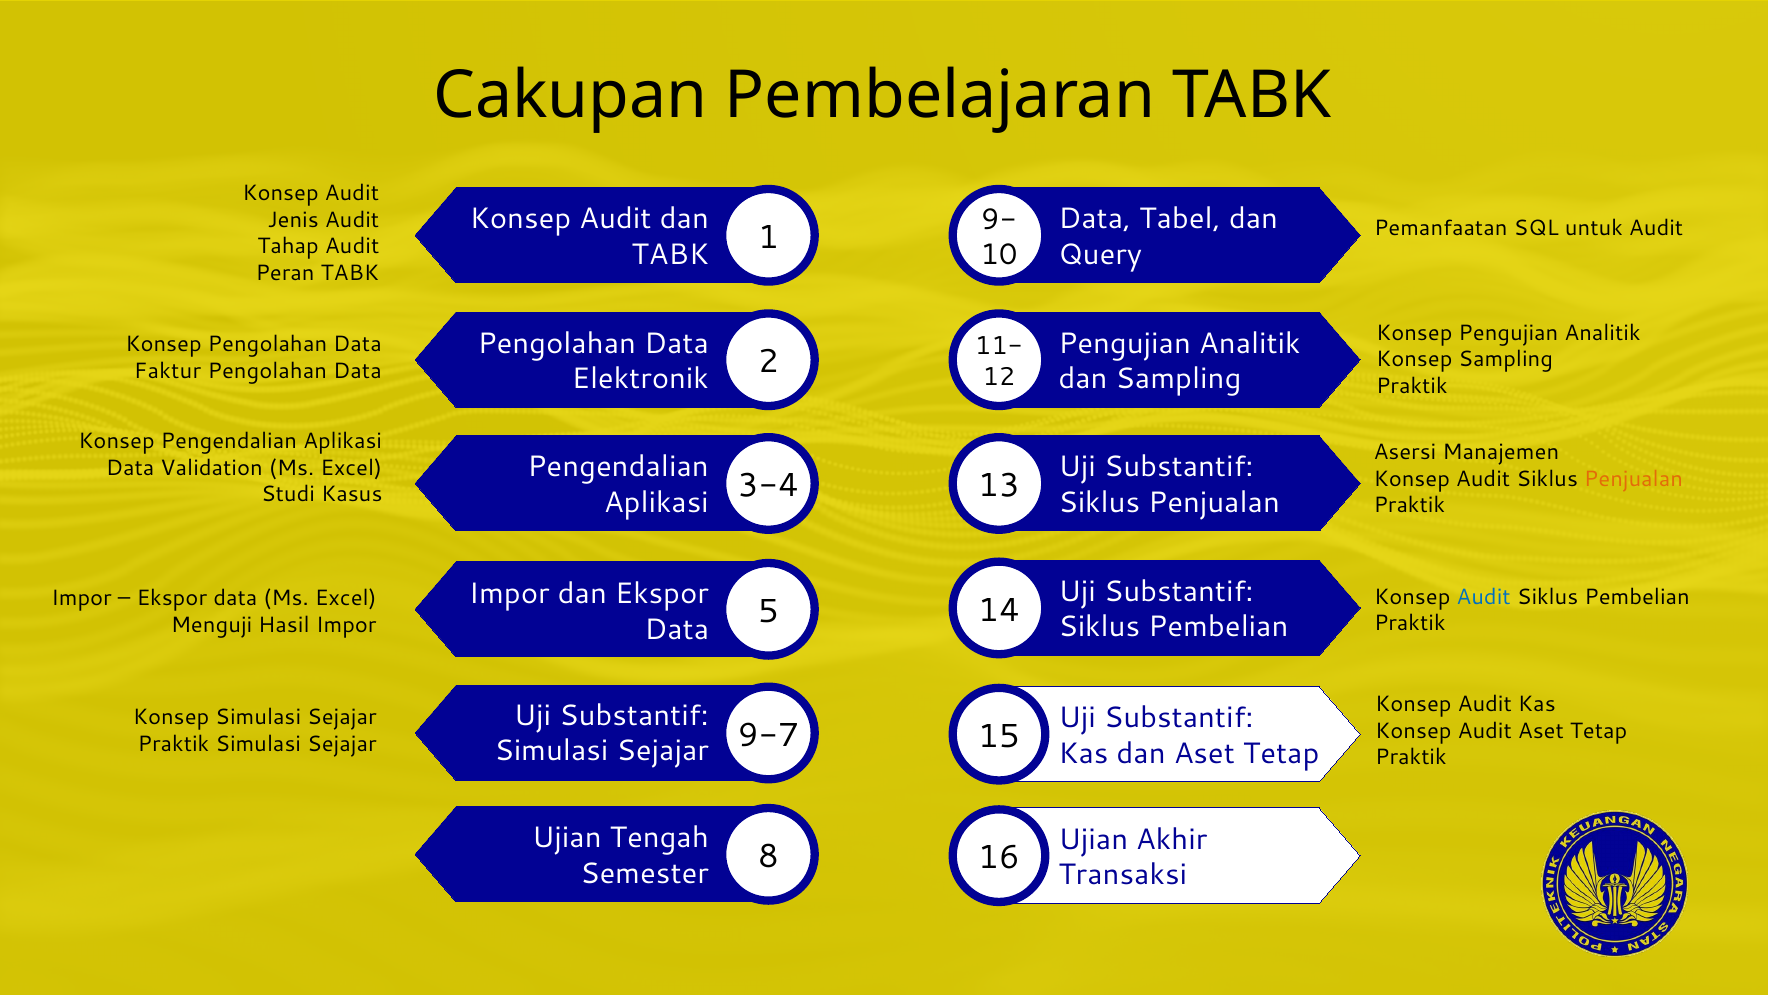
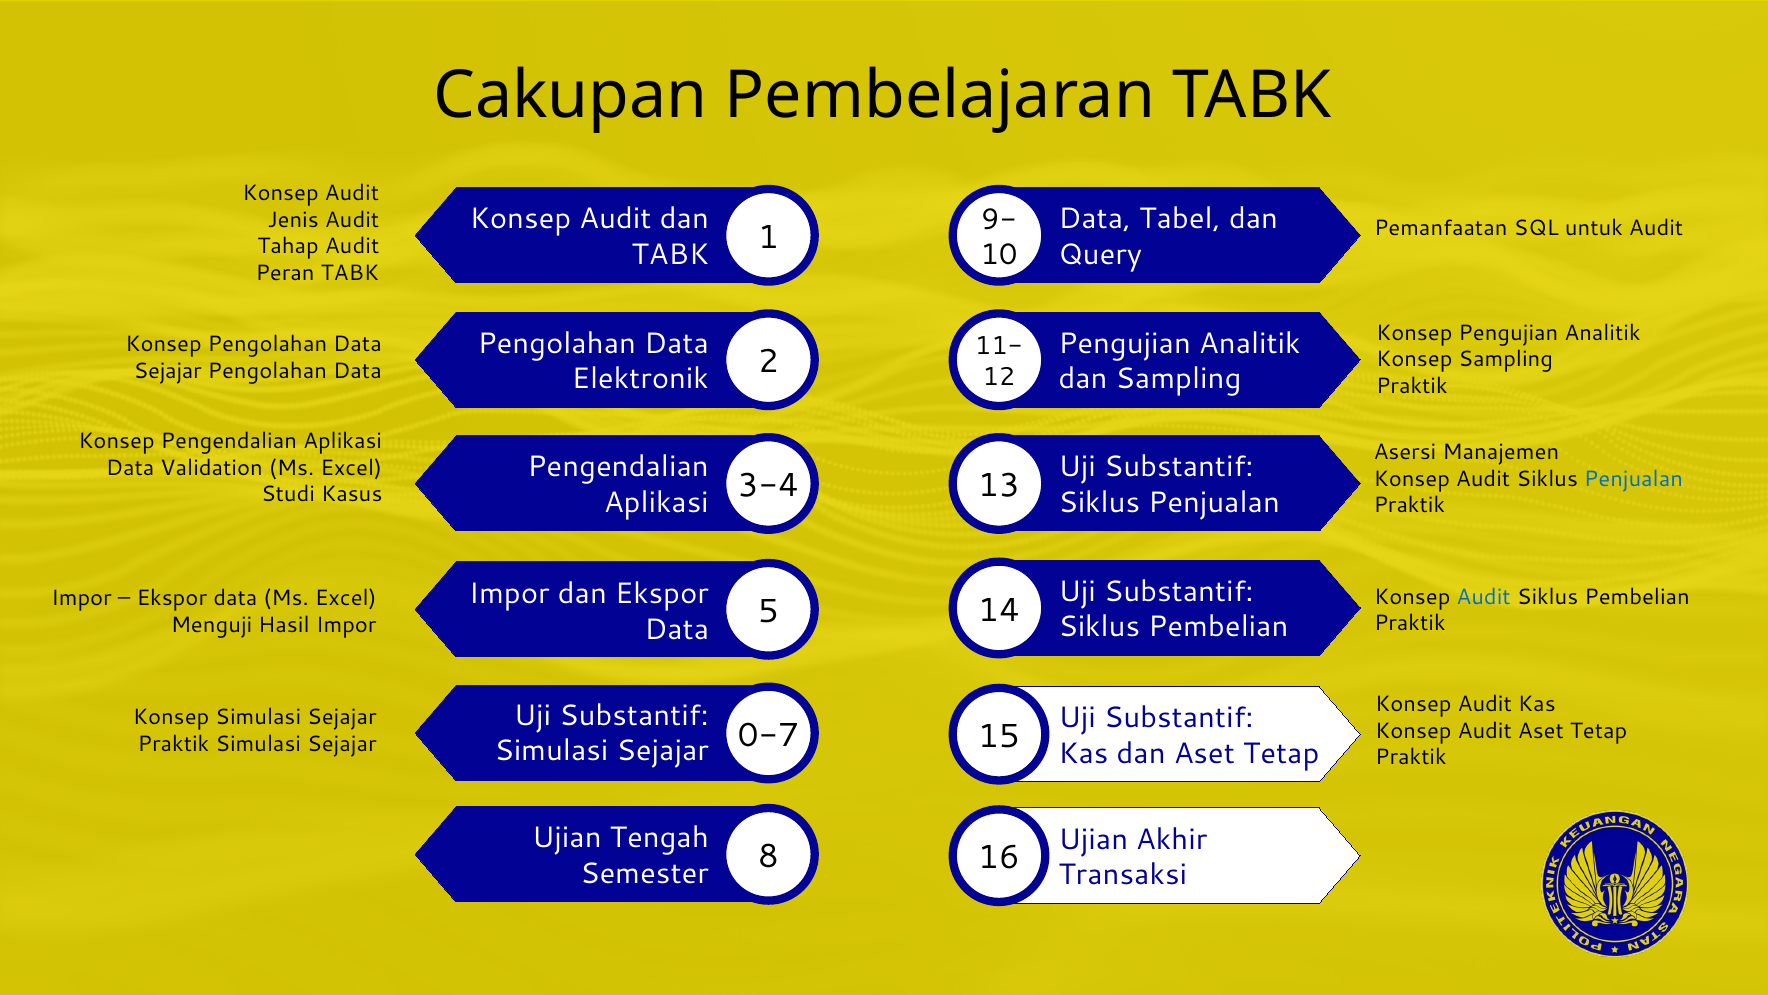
Faktur: Faktur -> Sejajar (168, 371)
Penjualan colour: orange -> blue (1633, 479)
9-7: 9-7 -> 0-7 (768, 735)
